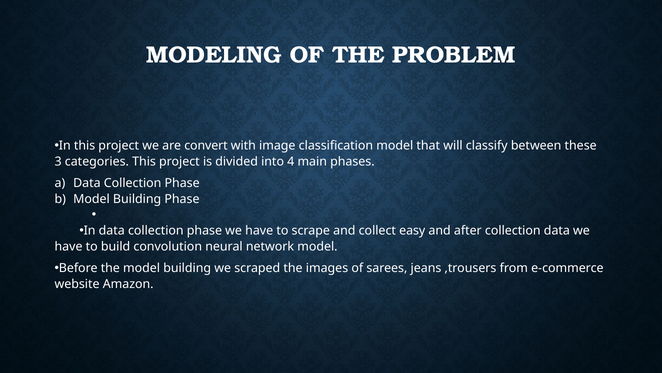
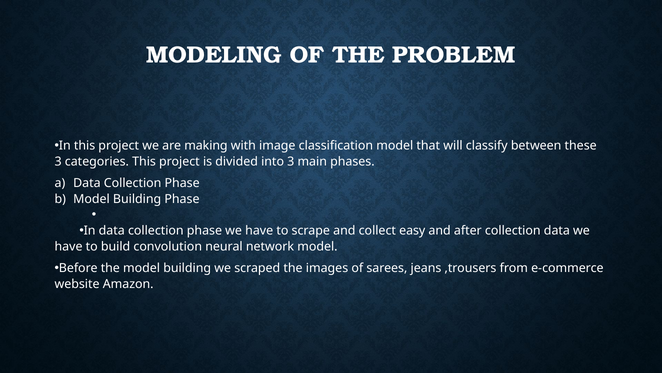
convert: convert -> making (206, 145)
into 4: 4 -> 3 (291, 161)
